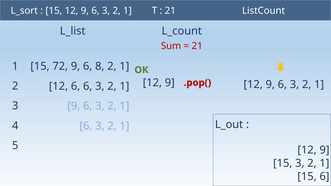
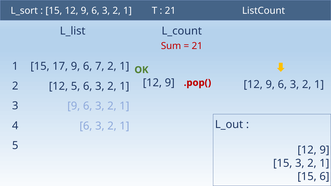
72: 72 -> 17 (60, 66)
8: 8 -> 7 (100, 66)
12 6: 6 -> 5 (76, 86)
